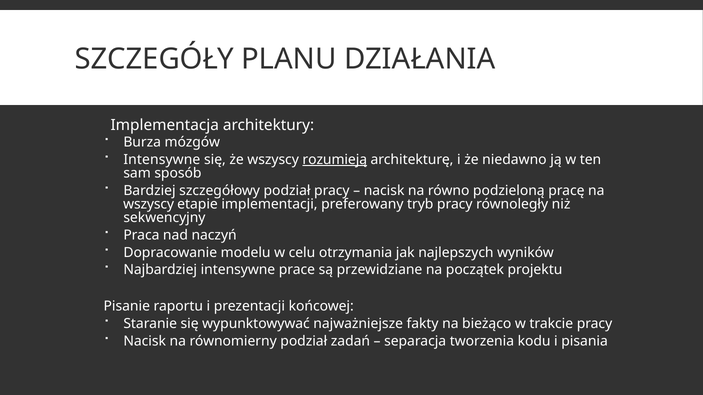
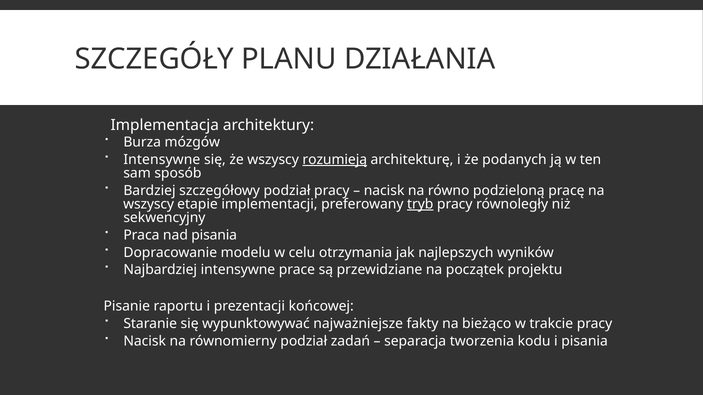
niedawno: niedawno -> podanych (514, 160)
tryb underline: none -> present (420, 204)
nad naczyń: naczyń -> pisania (214, 235)
